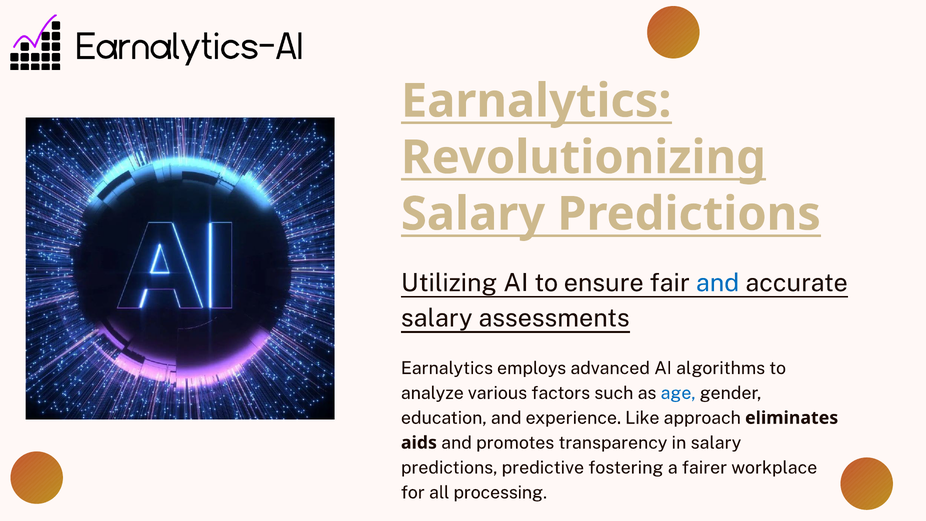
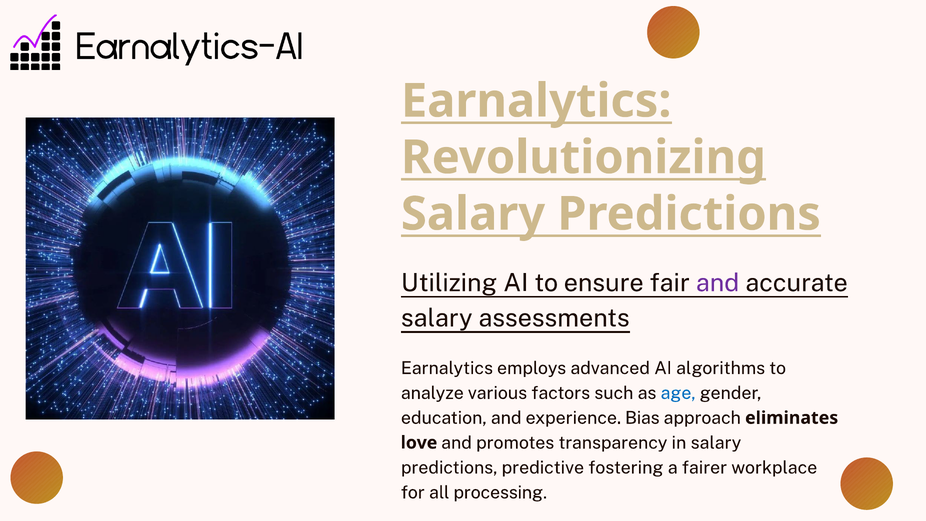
and colour: blue -> purple (718, 283)
Like: Like -> Bias (642, 418)
aids: aids -> love (419, 443)
